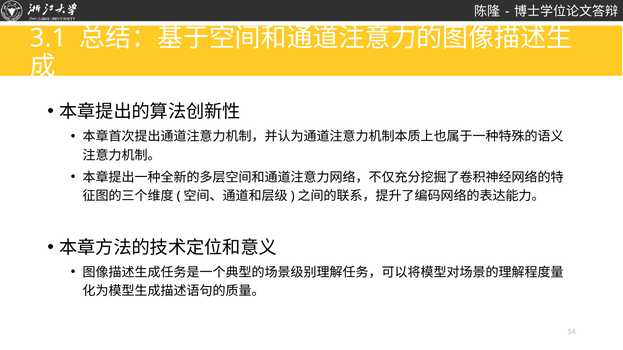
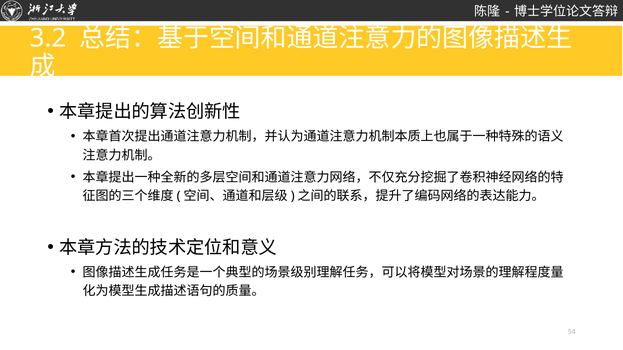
3.1: 3.1 -> 3.2 (48, 38)
